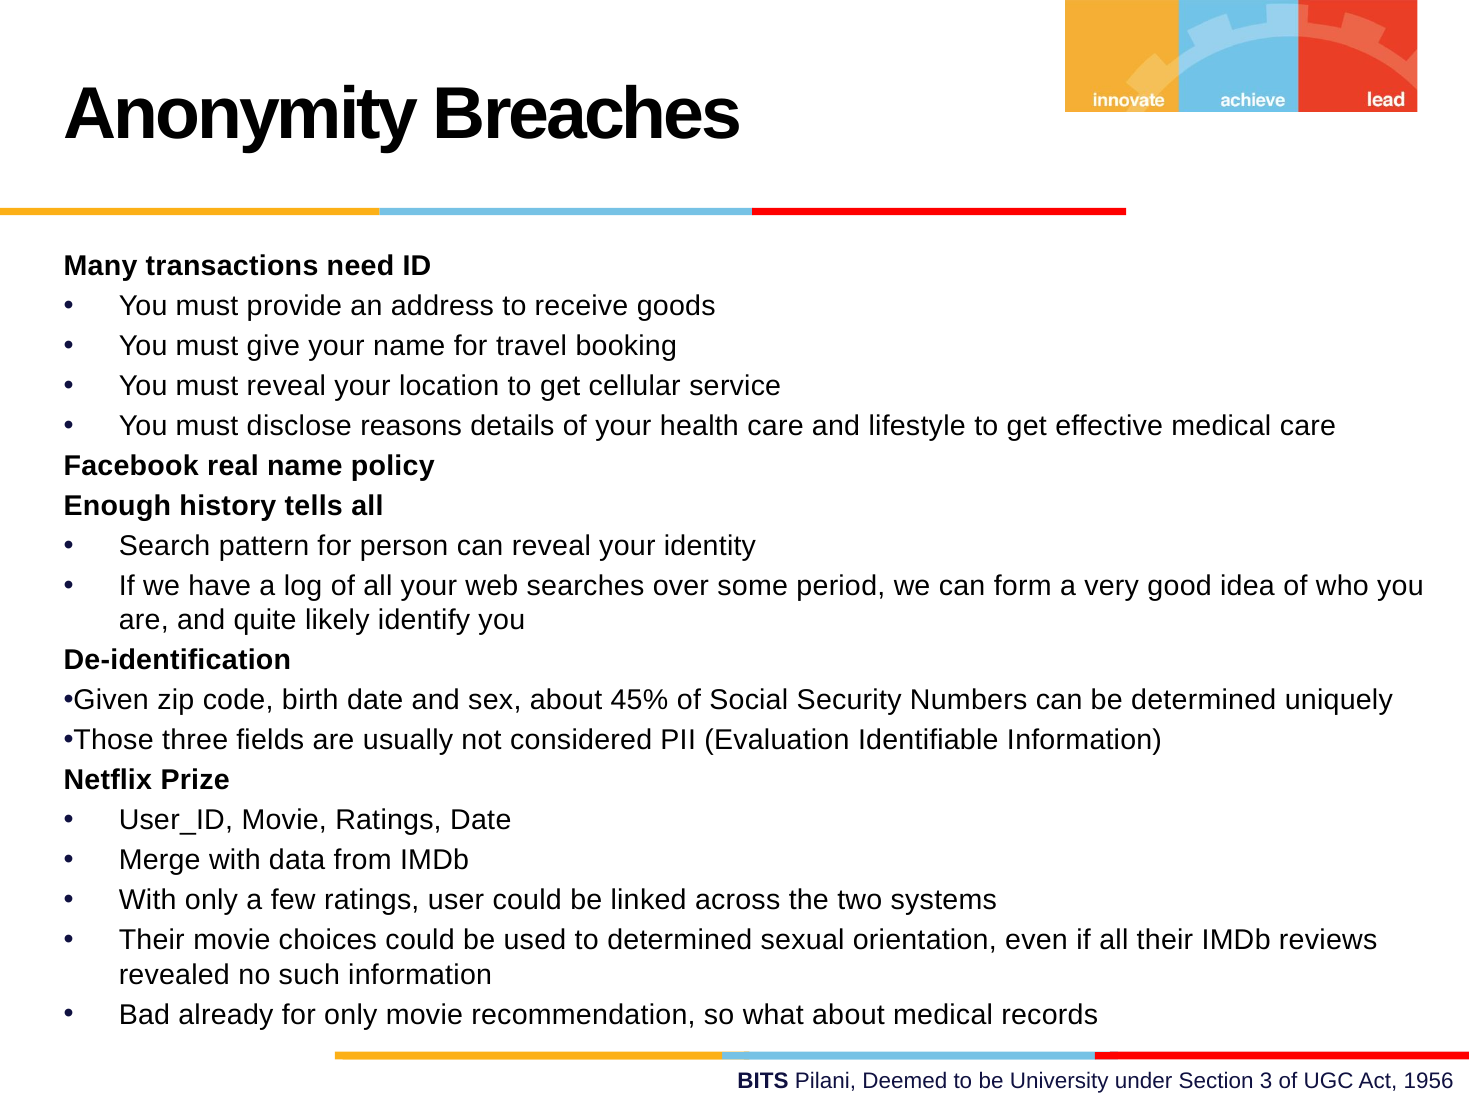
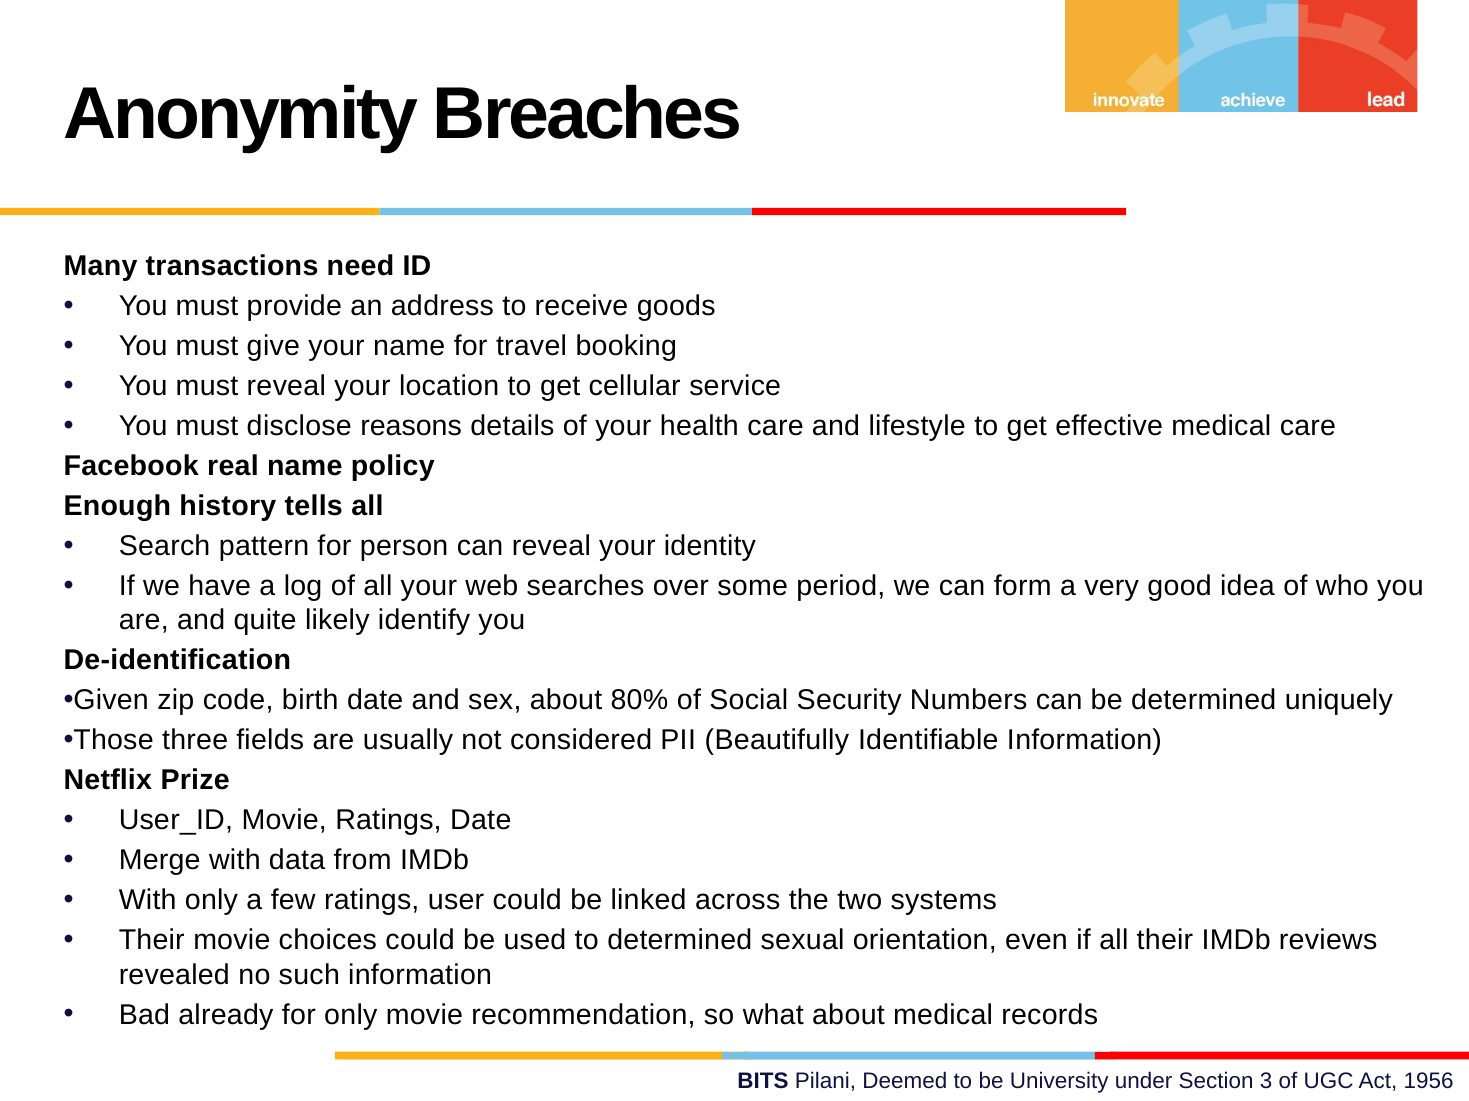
45%: 45% -> 80% (639, 701)
Evaluation: Evaluation -> Beautifully (777, 741)
